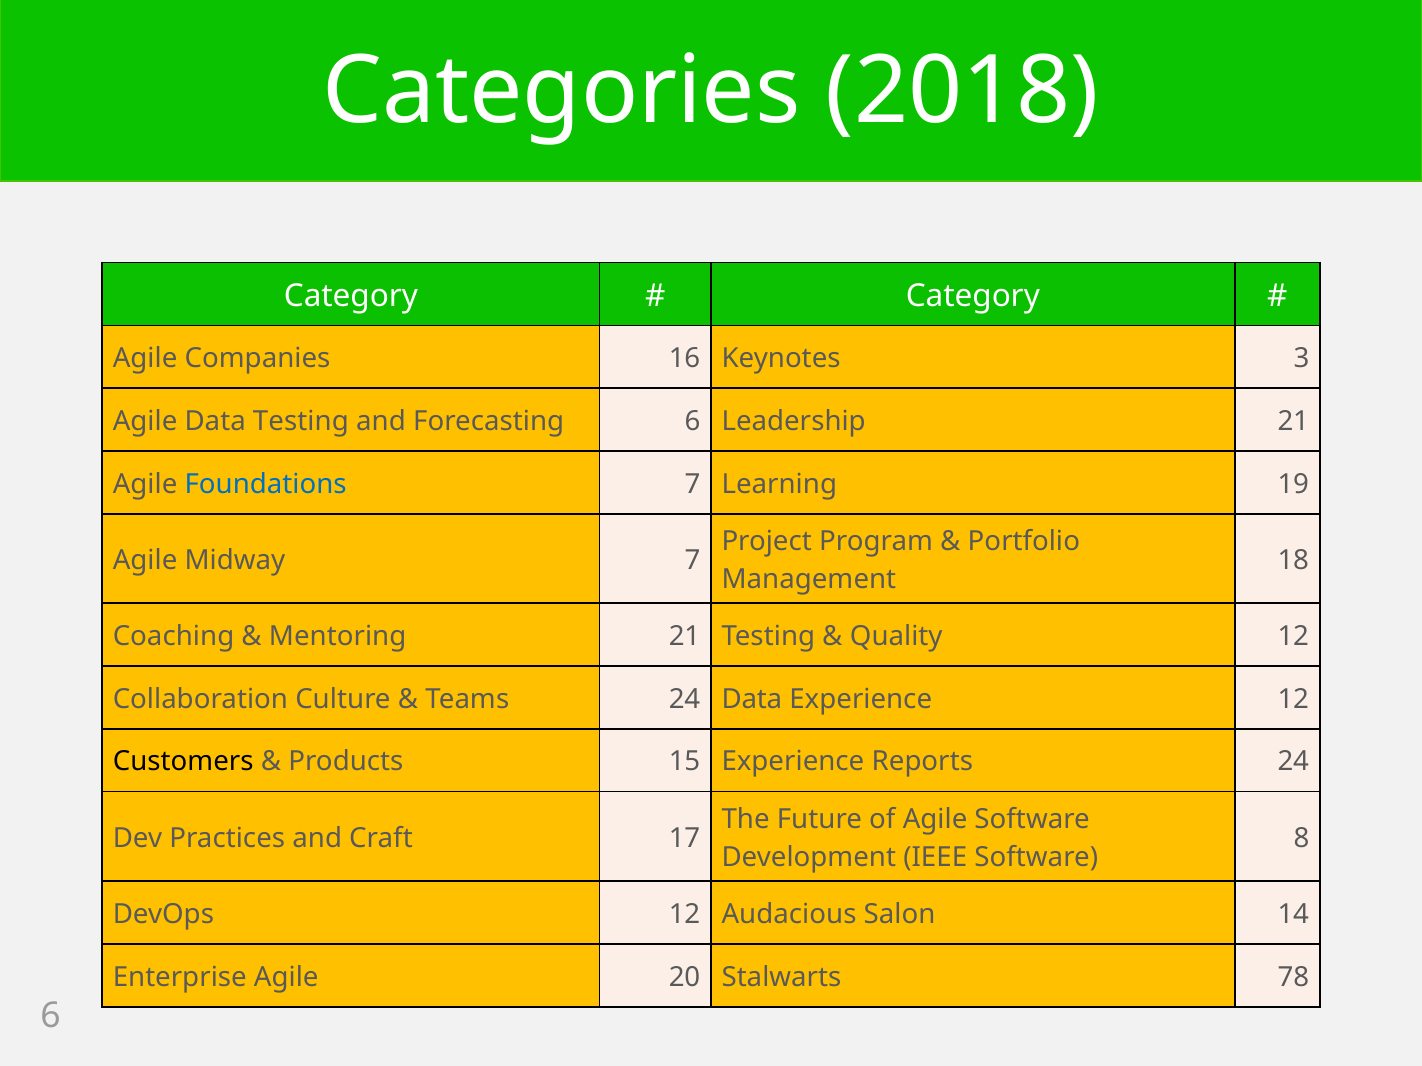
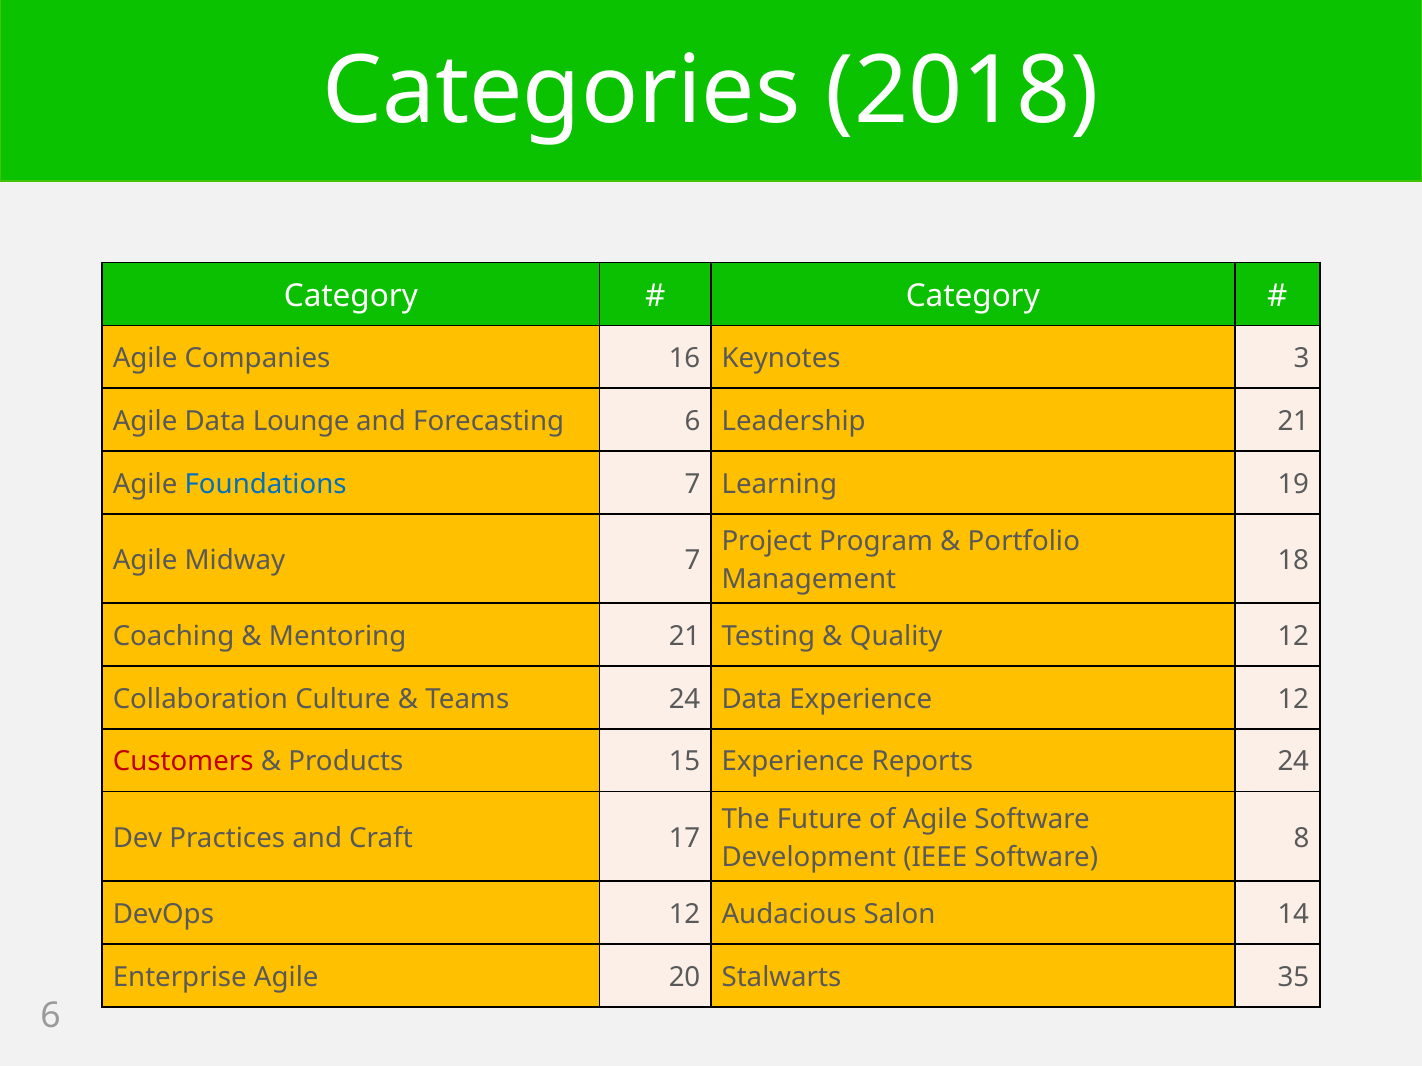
Data Testing: Testing -> Lounge (301, 421)
Customers colour: black -> red (183, 762)
78: 78 -> 35 (1293, 977)
